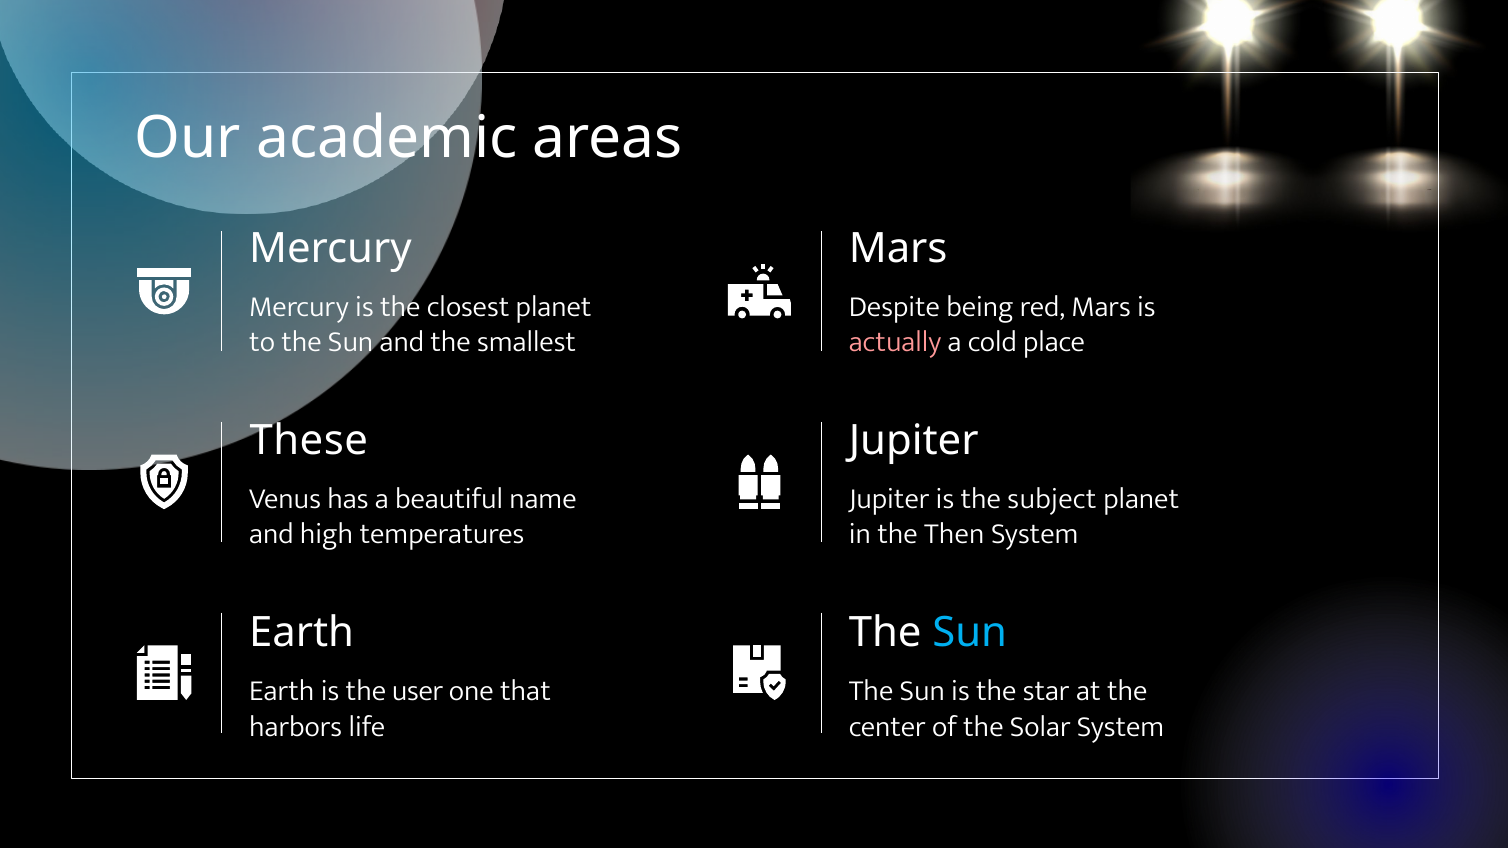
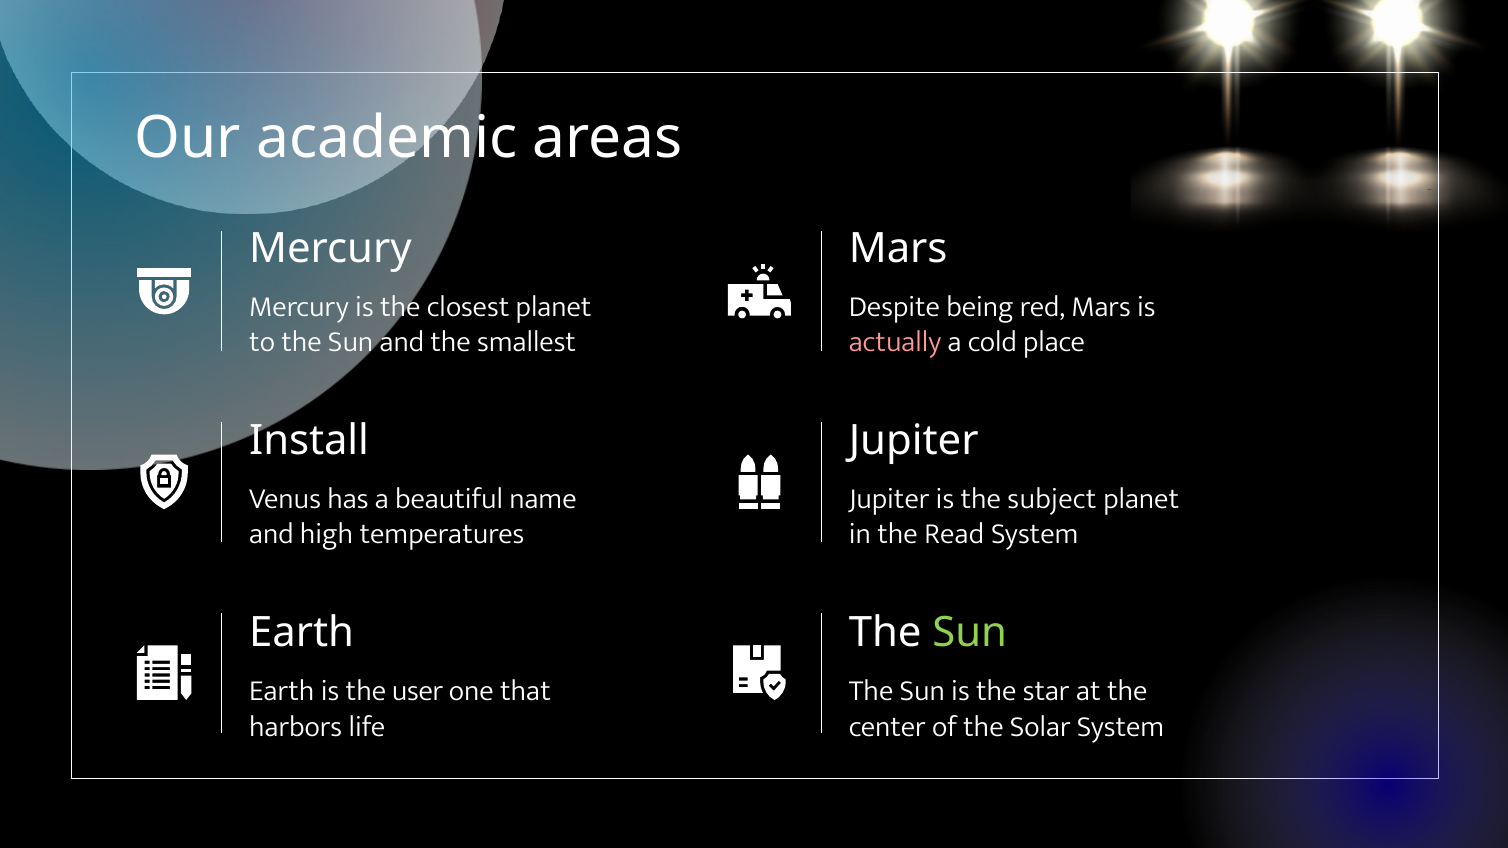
These: These -> Install (309, 441)
Then: Then -> Read (954, 534)
Sun colour: light blue -> light green (970, 633)
